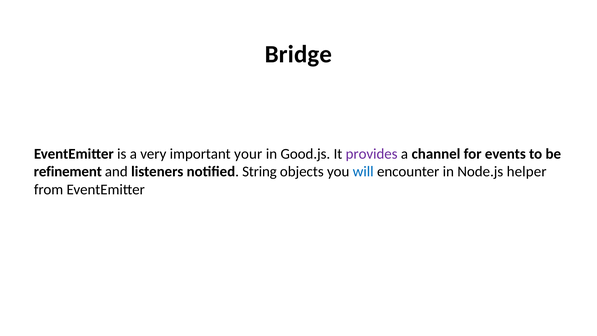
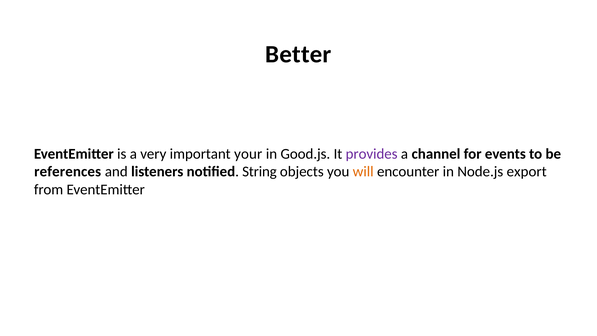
Bridge: Bridge -> Better (298, 54)
refinement: refinement -> references (68, 172)
will colour: blue -> orange (363, 172)
helper: helper -> export (527, 172)
